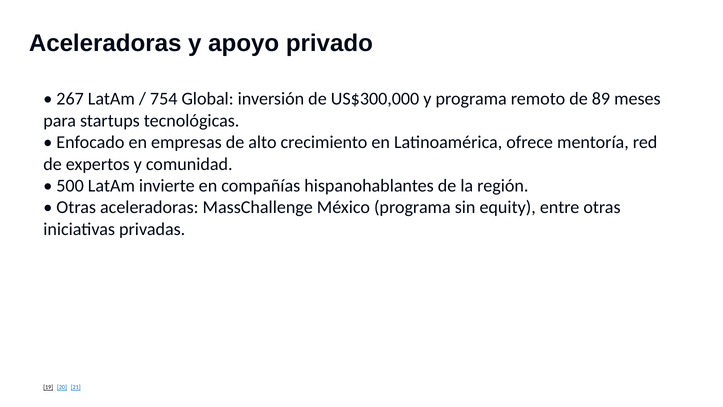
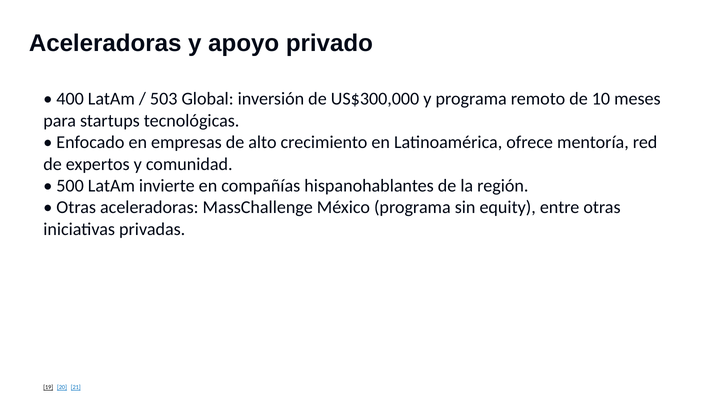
267: 267 -> 400 (70, 99)
754: 754 -> 503 (164, 99)
89: 89 -> 10 (601, 99)
